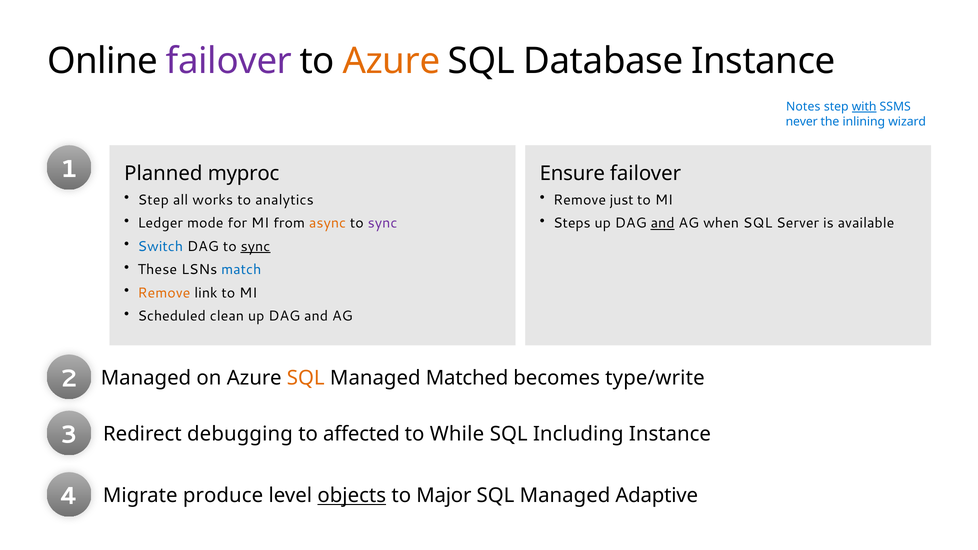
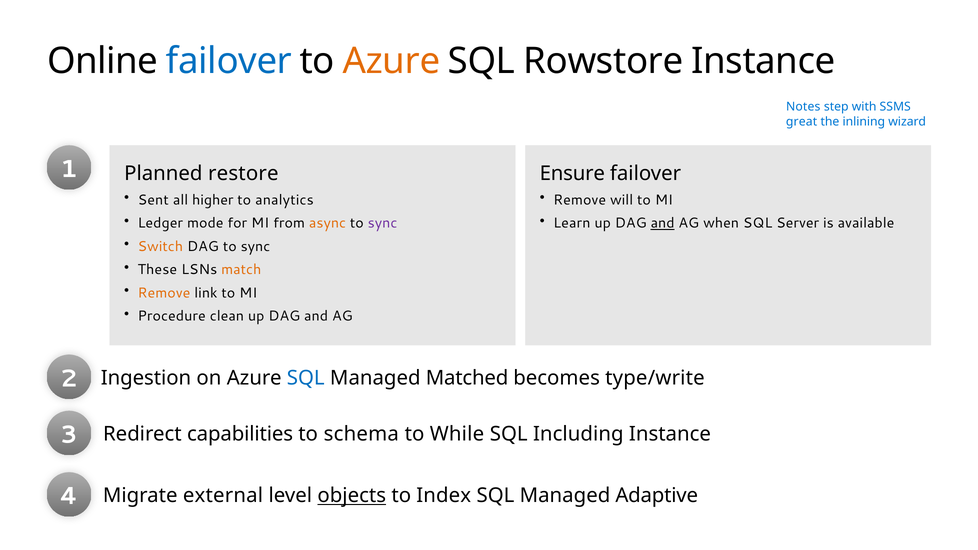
failover colour: purple -> blue (229, 61)
Database: Database -> Rowstore (603, 61)
with underline: present -> none (864, 107)
never: never -> great (802, 121)
myproc: myproc -> restore (243, 174)
Step: Step -> Sent (153, 200)
works: works -> higher (213, 200)
just: just -> will (622, 200)
Steps: Steps -> Learn (572, 223)
Switch colour: blue -> orange (160, 247)
sync underline: present -> none (255, 247)
match colour: blue -> orange (241, 270)
Scheduled: Scheduled -> Procedure (172, 316)
Managed: Managed -> Ingestion (146, 378)
SQL colour: orange -> blue (306, 378)
debugging: debugging -> capabilities (240, 434)
affected: affected -> schema (361, 434)
produce: produce -> external (223, 496)
Major: Major -> Index (444, 496)
